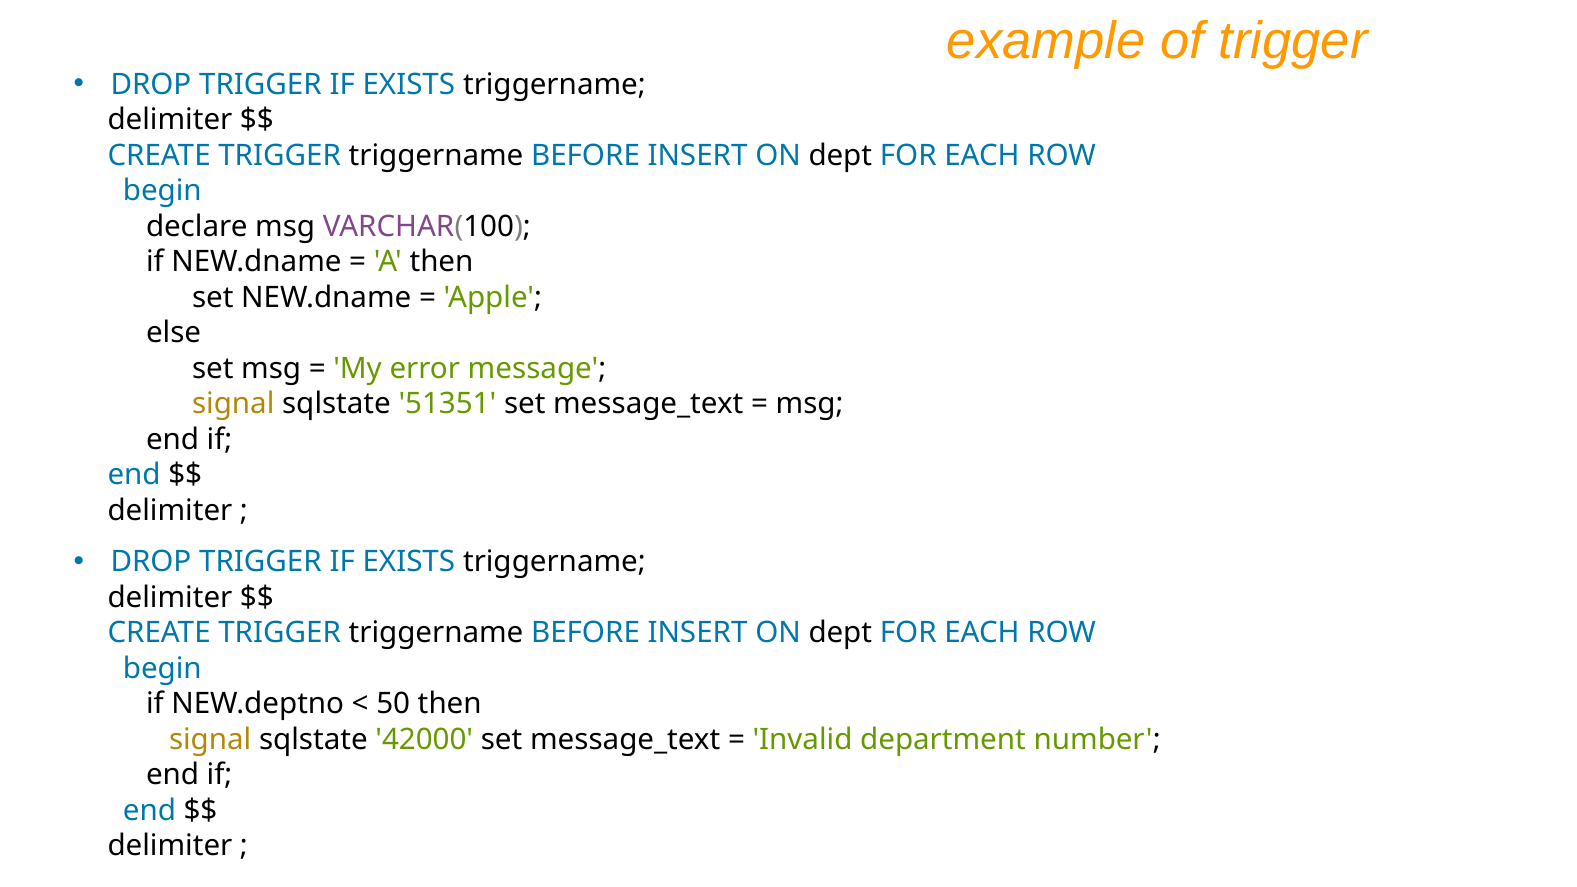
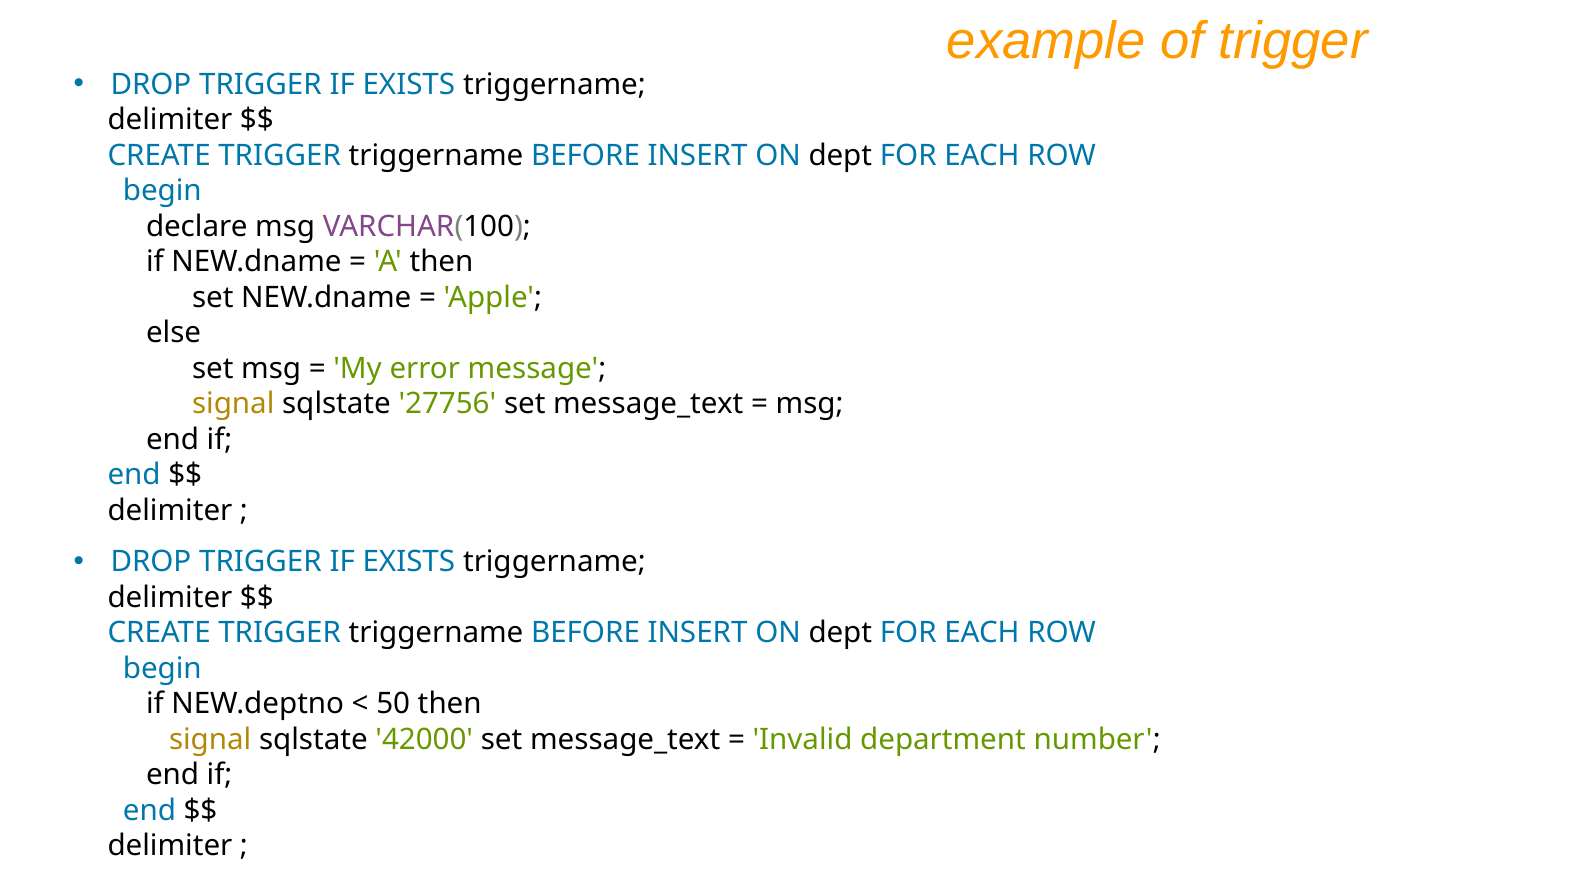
51351: 51351 -> 27756 (447, 404)
